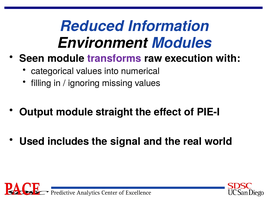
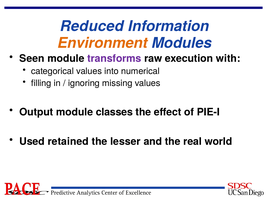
Environment colour: black -> orange (103, 43)
straight: straight -> classes (114, 112)
includes: includes -> retained (68, 142)
signal: signal -> lesser (125, 142)
